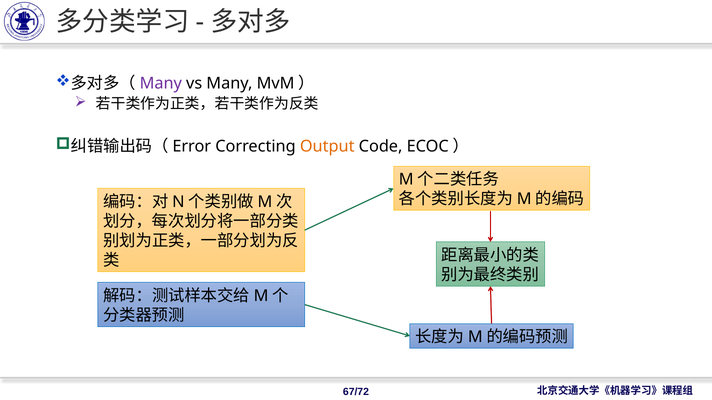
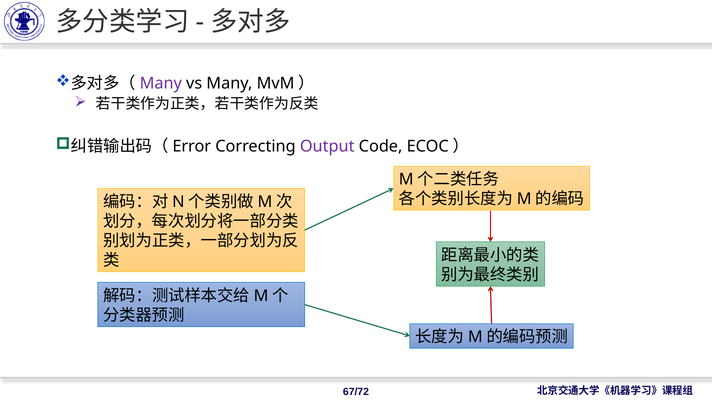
Output colour: orange -> purple (327, 146)
